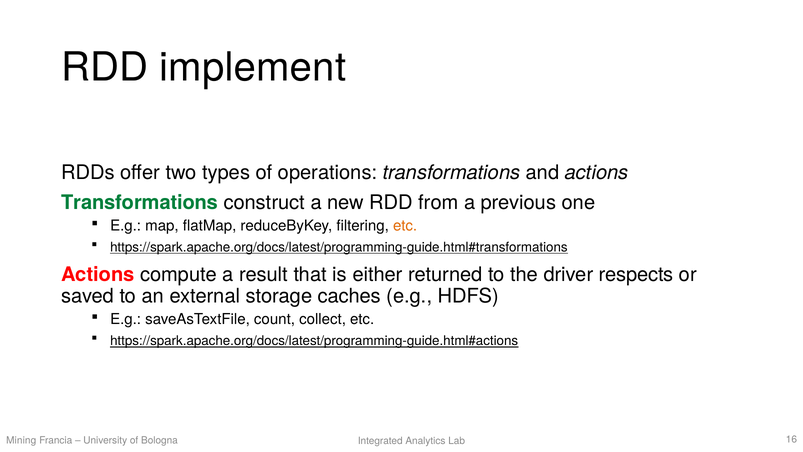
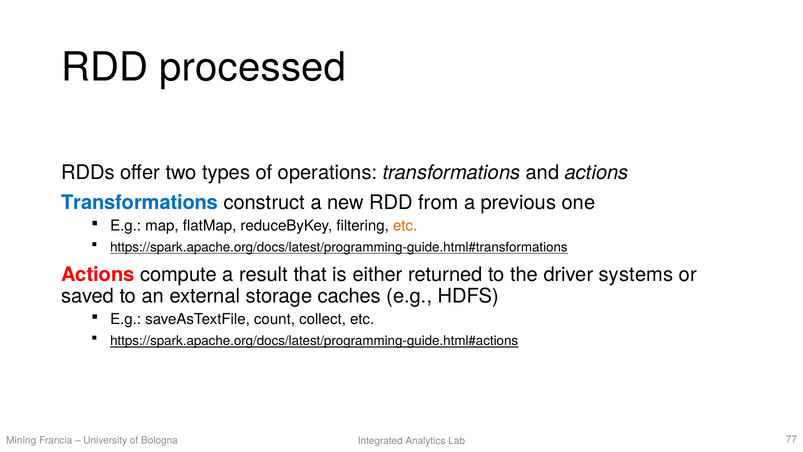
implement: implement -> processed (253, 67)
Transformations colour: green -> blue (140, 202)
respects: respects -> systems (636, 274)
16: 16 -> 77 (791, 439)
